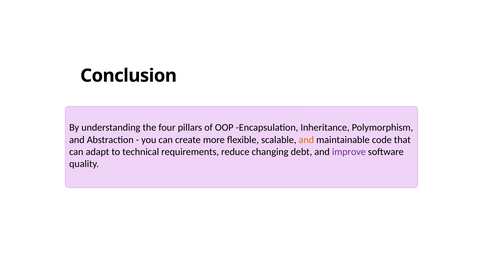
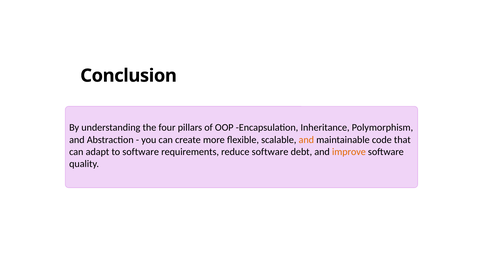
to technical: technical -> software (141, 152)
reduce changing: changing -> software (270, 152)
improve colour: purple -> orange (349, 152)
